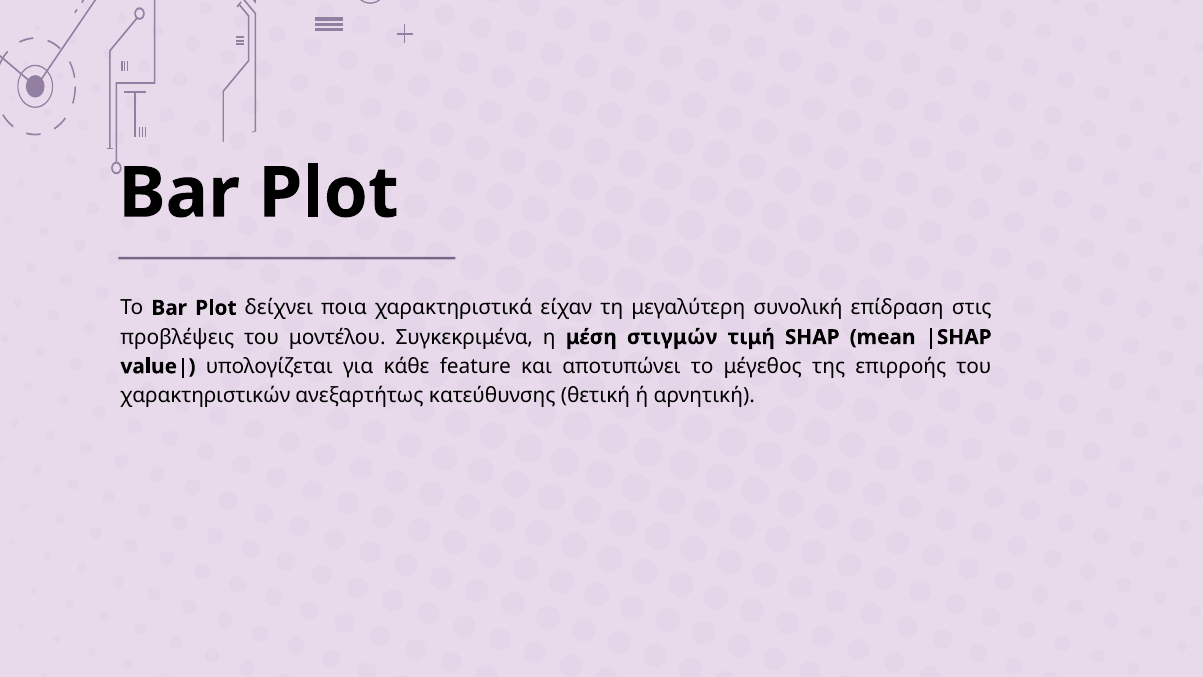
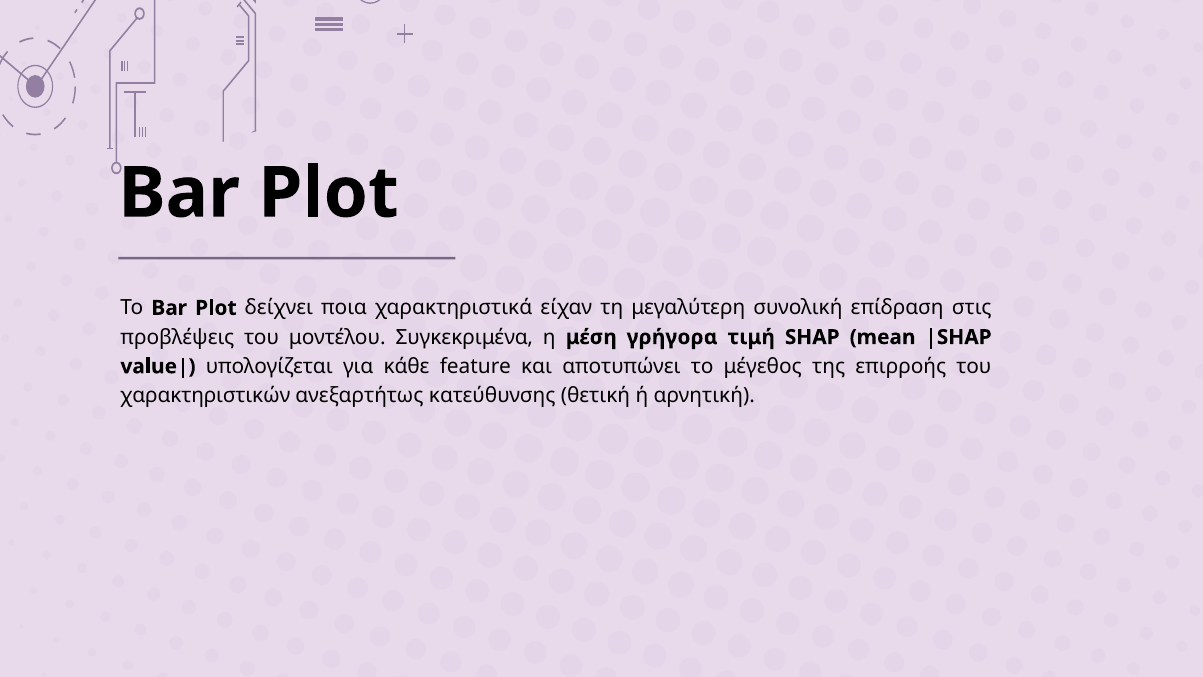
στιγμών: στιγμών -> γρήγορα (672, 337)
